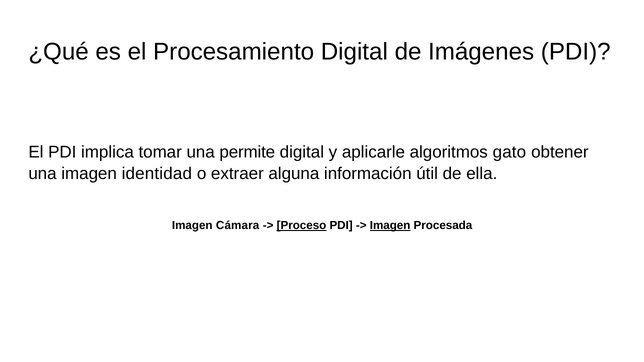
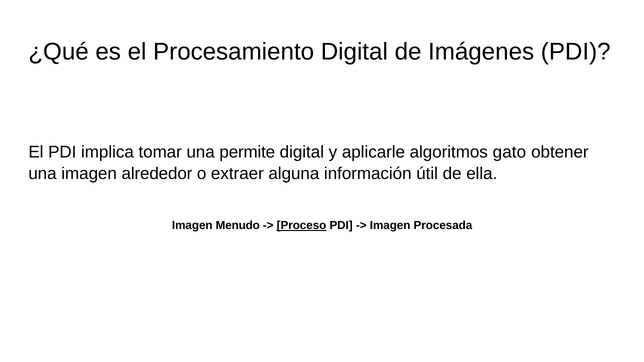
identidad: identidad -> alrededor (157, 174)
Cámara: Cámara -> Menudo (238, 226)
Imagen underline: present -> none (390, 226)
